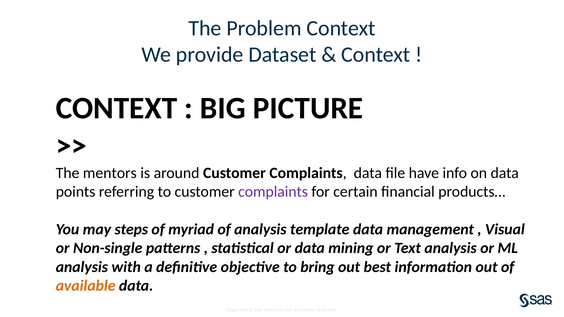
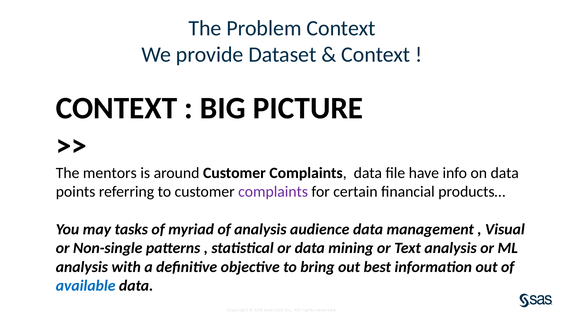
steps: steps -> tasks (131, 230)
template: template -> audience (320, 230)
available colour: orange -> blue (86, 286)
